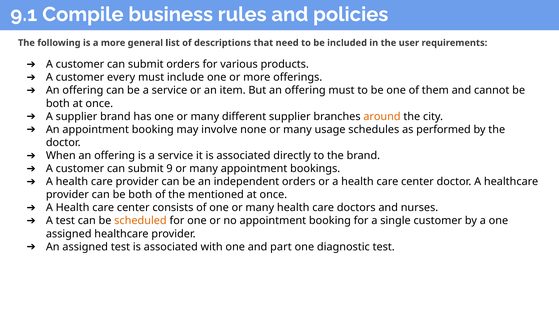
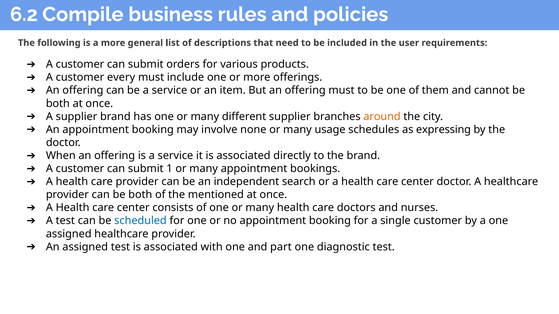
9.1: 9.1 -> 6.2 (24, 14)
performed: performed -> expressing (443, 130)
9: 9 -> 1 (169, 169)
independent orders: orders -> search (299, 182)
scheduled colour: orange -> blue (140, 221)
